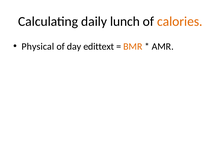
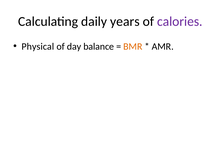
lunch: lunch -> years (125, 21)
calories colour: orange -> purple (180, 21)
edittext: edittext -> balance (99, 46)
